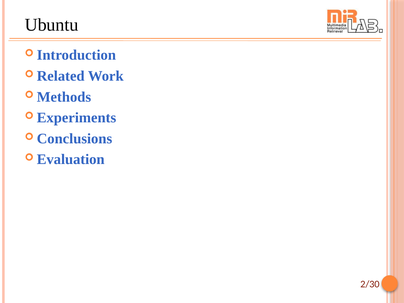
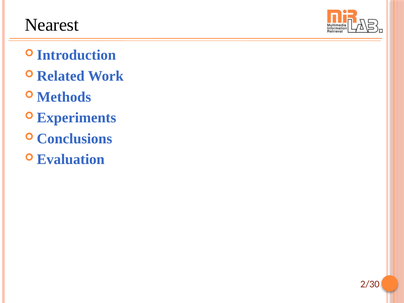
Ubuntu: Ubuntu -> Nearest (52, 25)
